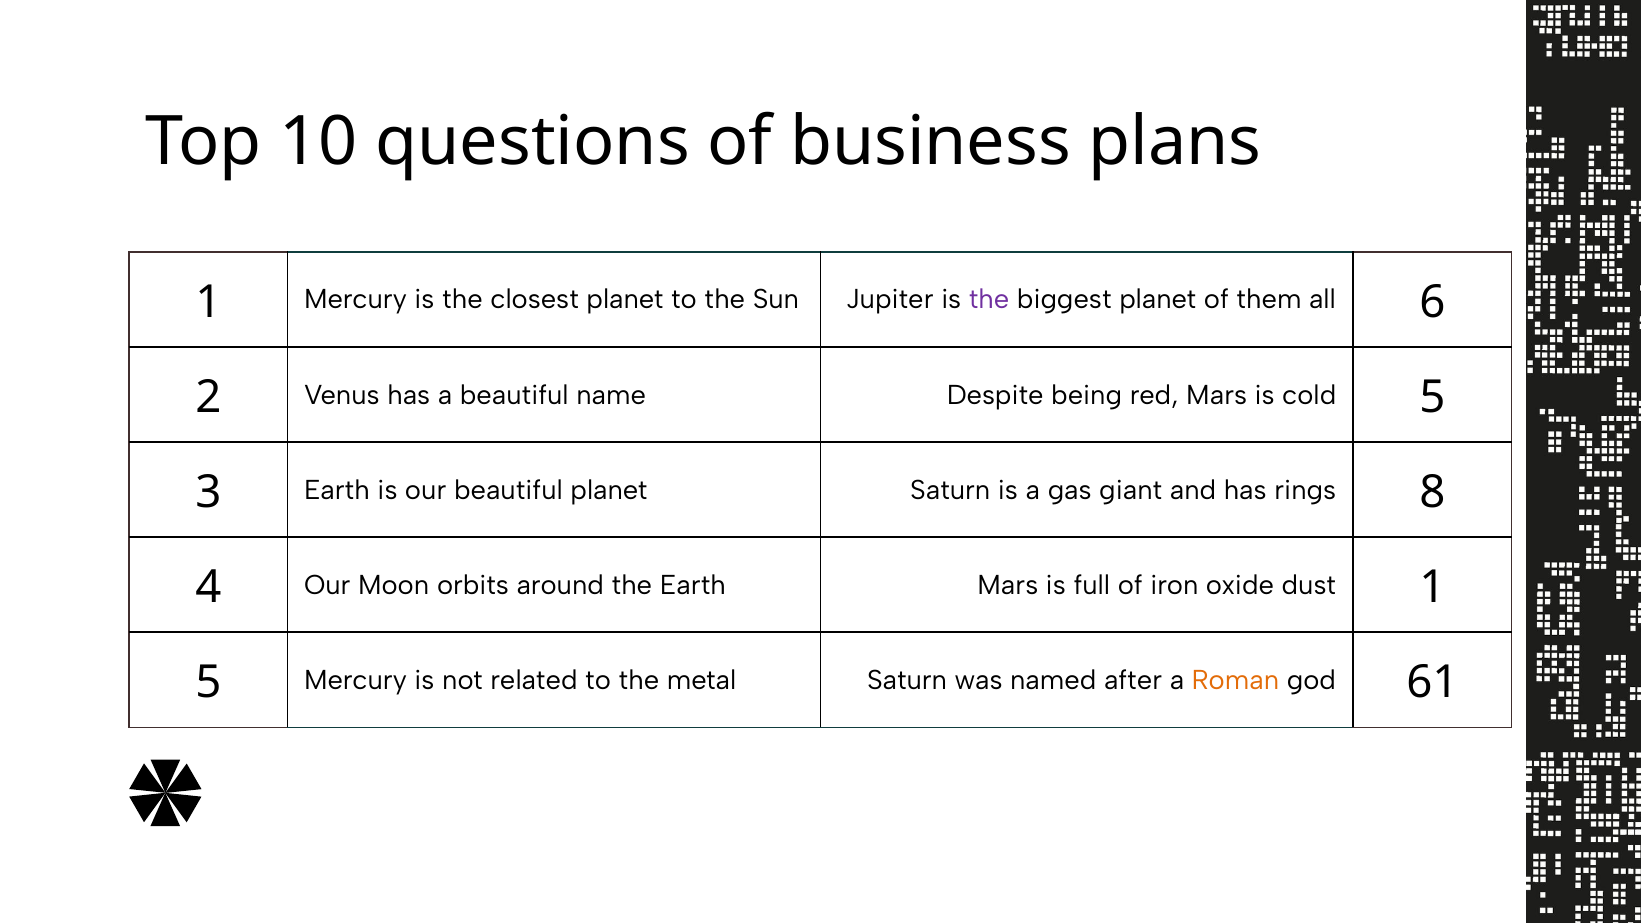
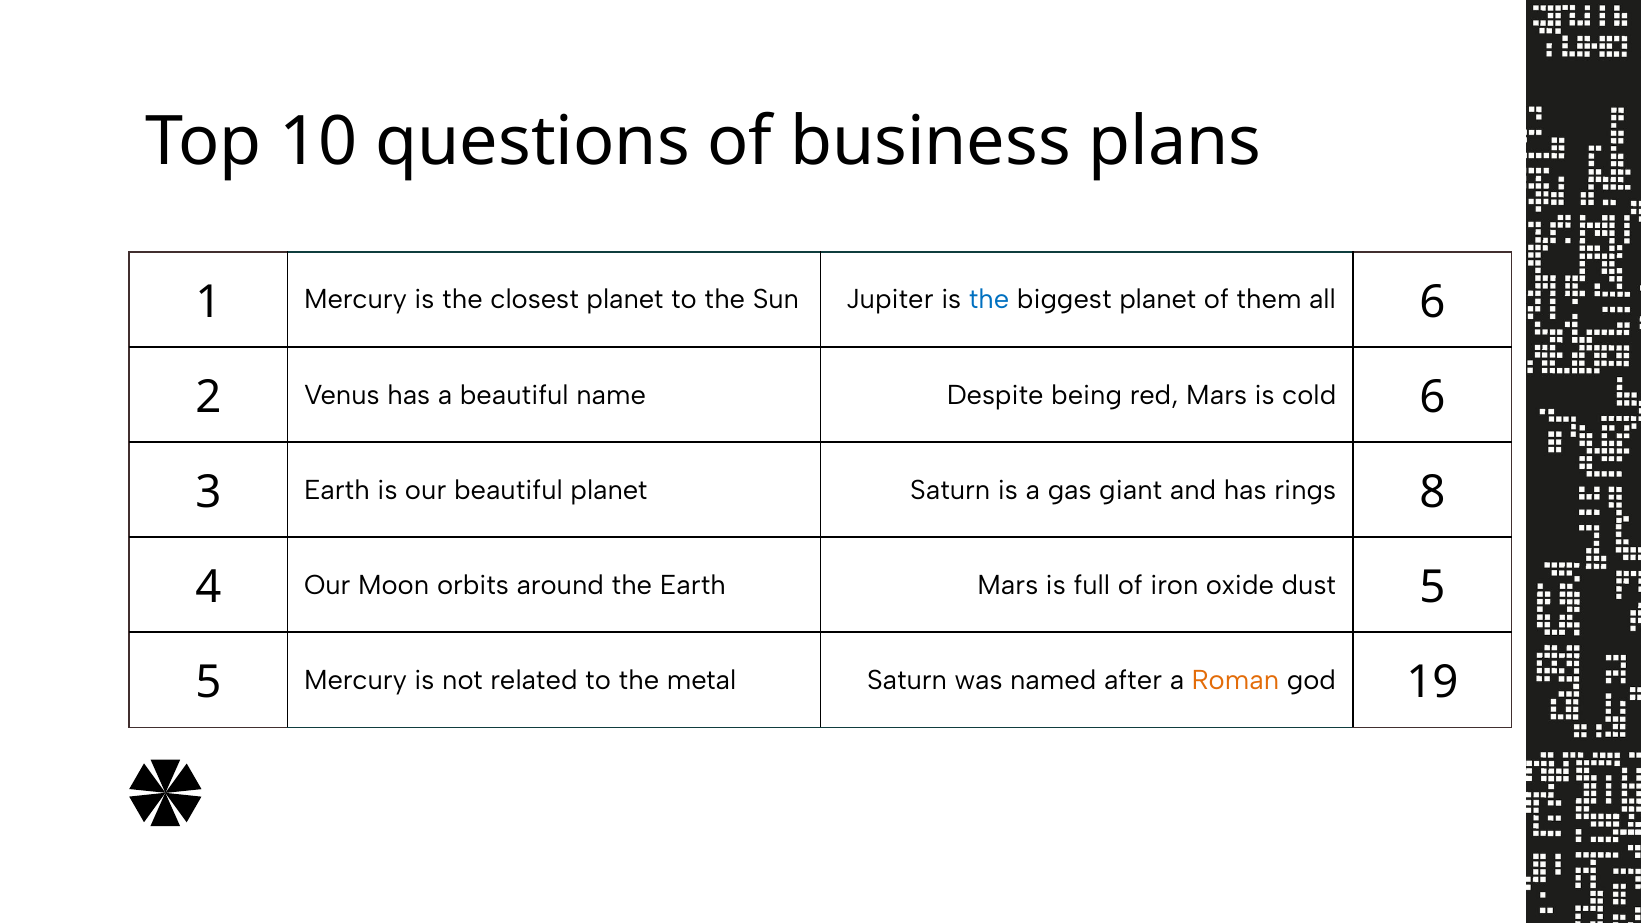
the colour: purple -> blue (989, 300)
cold 5: 5 -> 6 (1433, 397)
dust 1: 1 -> 5 (1433, 587)
61: 61 -> 19 (1432, 683)
